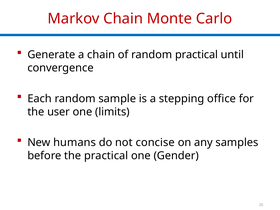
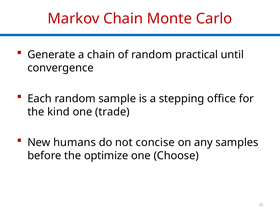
user: user -> kind (58, 112)
limits: limits -> trade (112, 112)
the practical: practical -> optimize (106, 156)
Gender: Gender -> Choose (176, 156)
